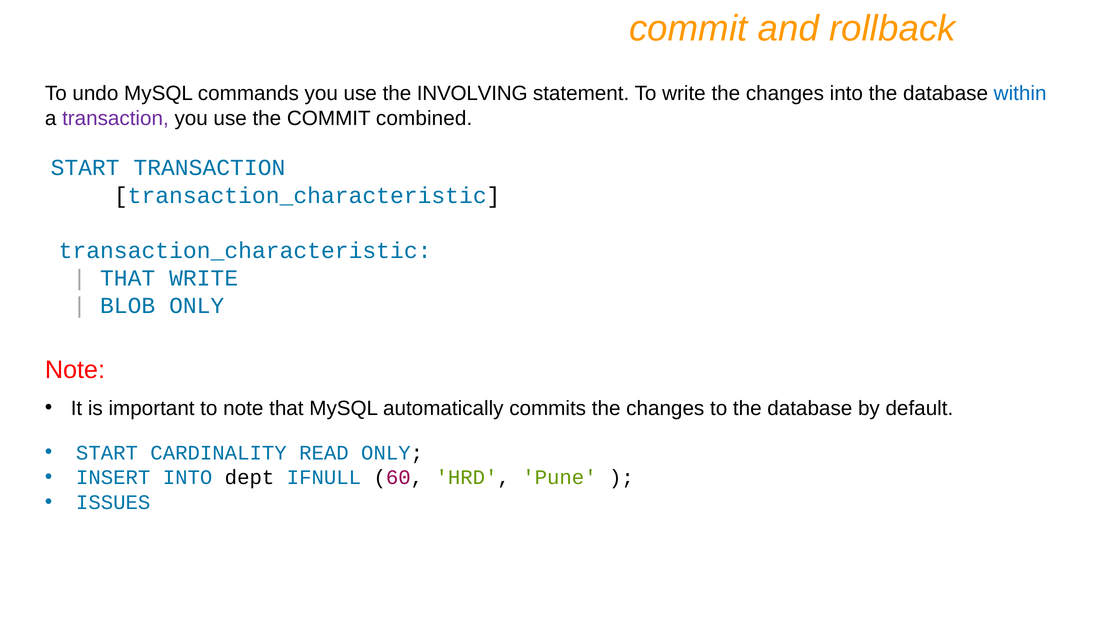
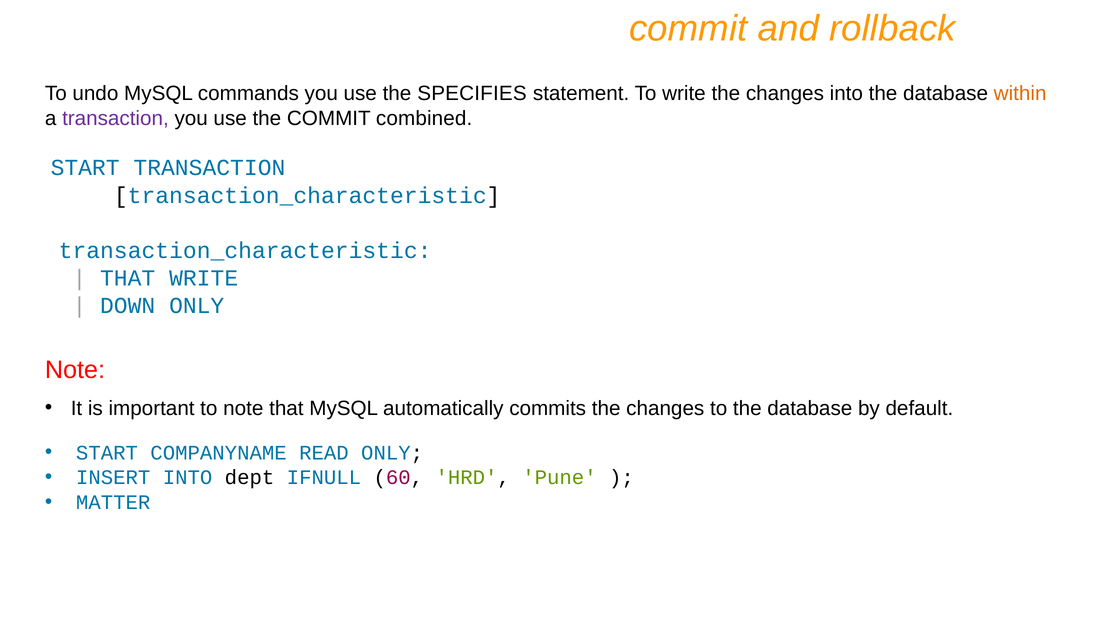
INVOLVING: INVOLVING -> SPECIFIES (472, 94)
within colour: blue -> orange (1020, 94)
BLOB: BLOB -> DOWN (128, 306)
CARDINALITY: CARDINALITY -> COMPANYNAME (219, 453)
ISSUES: ISSUES -> MATTER (113, 502)
